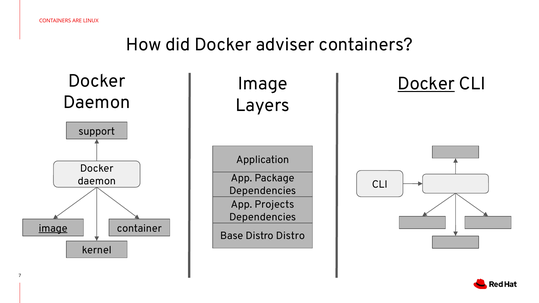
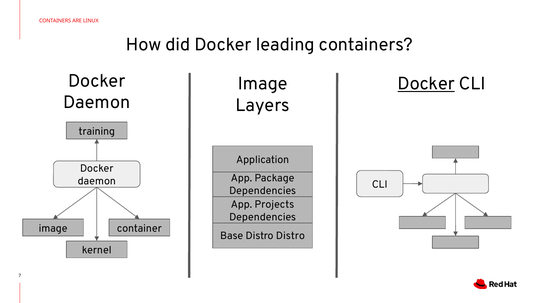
adviser: adviser -> leading (285, 45)
support: support -> training (97, 131)
image underline: present -> none (53, 228)
